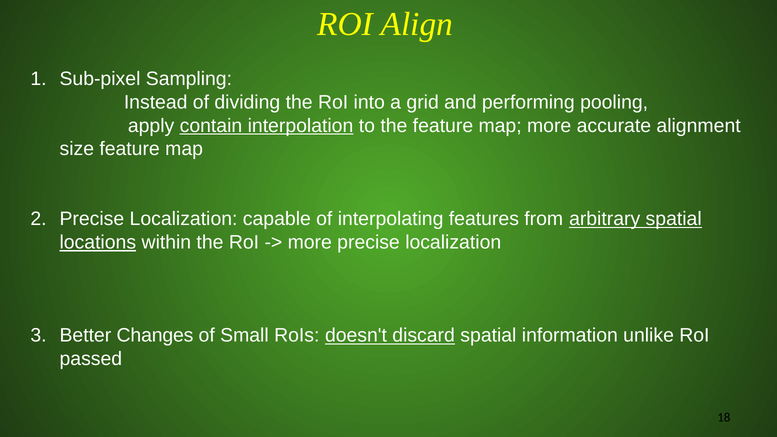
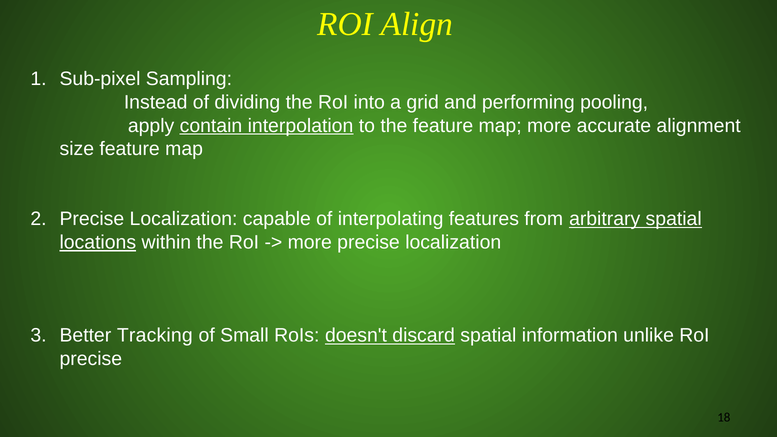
Changes: Changes -> Tracking (155, 335)
passed: passed -> precise (91, 359)
